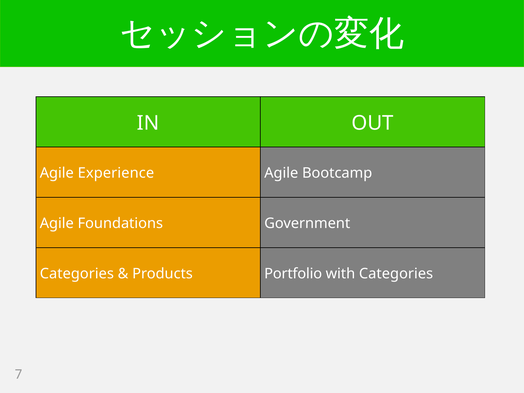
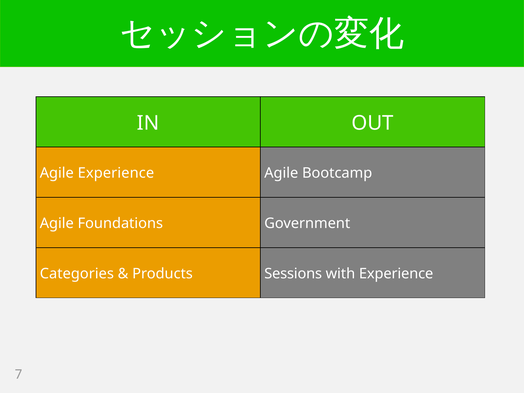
Portfolio: Portfolio -> Sessions (293, 274)
with Categories: Categories -> Experience (396, 274)
